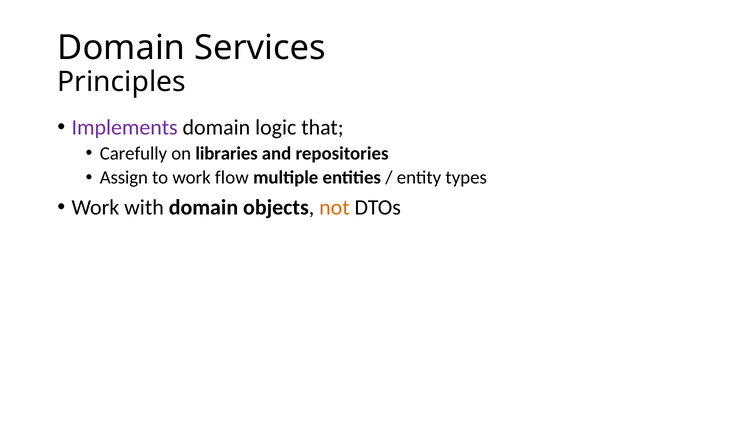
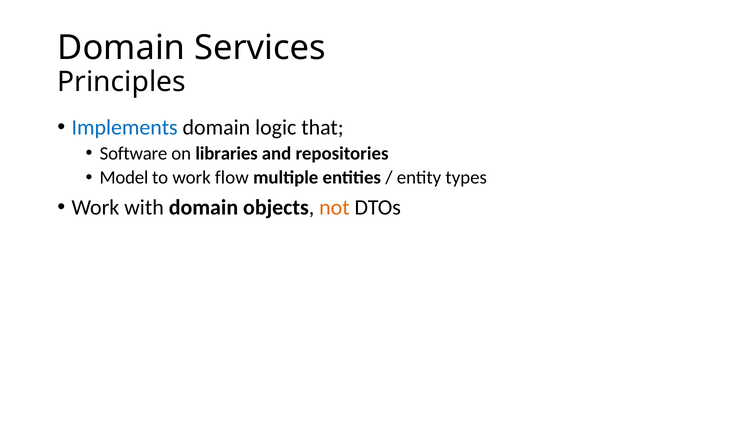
Implements colour: purple -> blue (125, 127)
Carefully: Carefully -> Software (134, 153)
Assign: Assign -> Model (124, 178)
